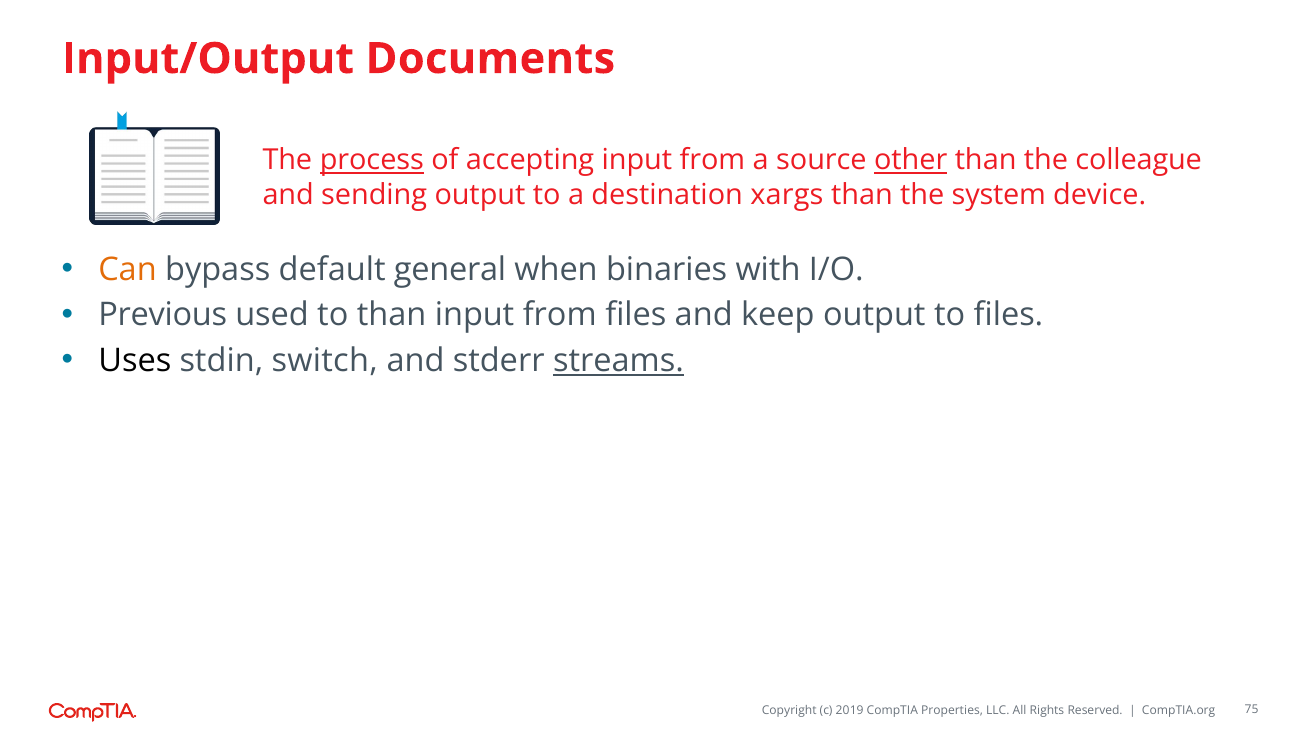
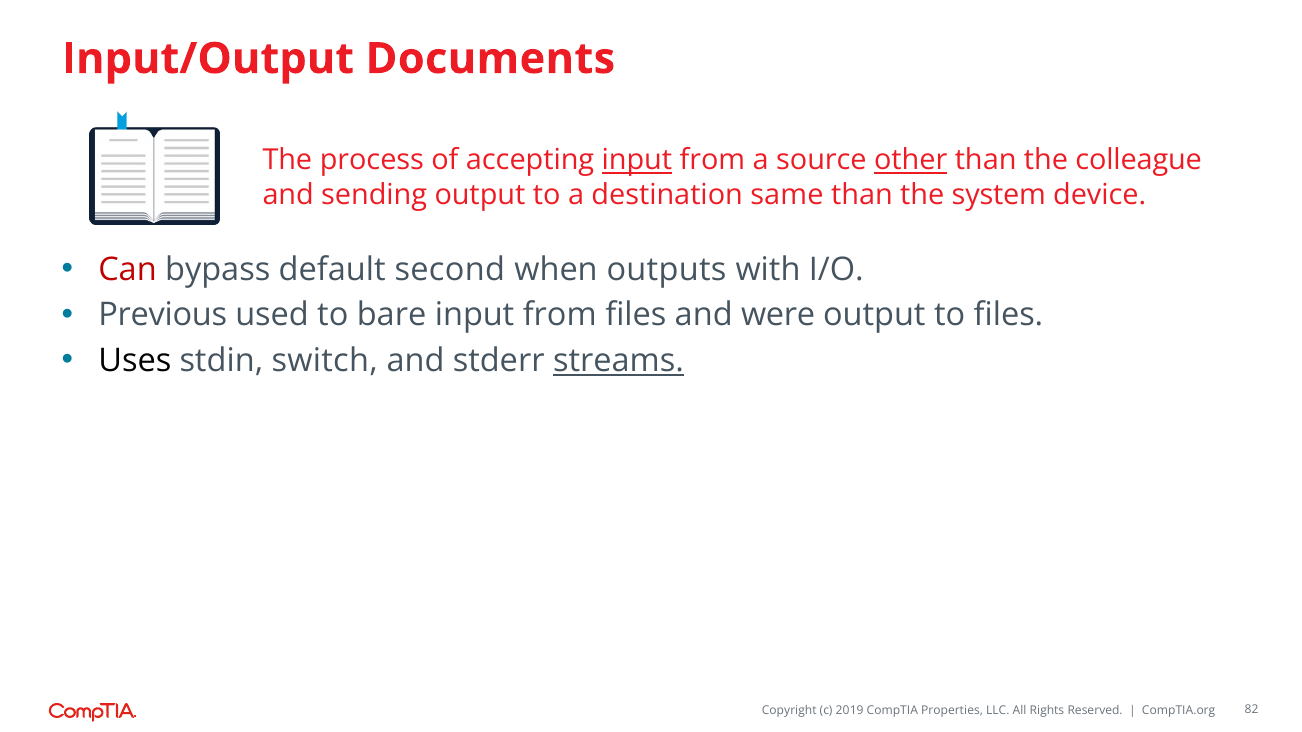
process underline: present -> none (372, 160)
input underline: none -> present (637, 160)
xargs: xargs -> same (787, 195)
Can colour: orange -> red (128, 270)
general: general -> second (450, 270)
binaries: binaries -> outputs (666, 270)
to than: than -> bare (392, 315)
keep: keep -> were (778, 315)
75: 75 -> 82 (1252, 709)
